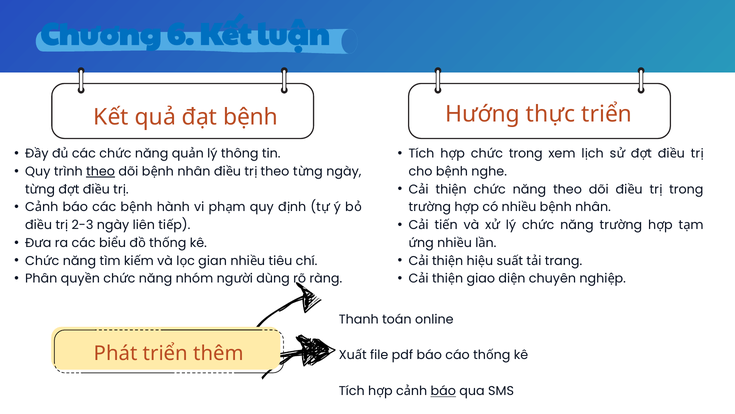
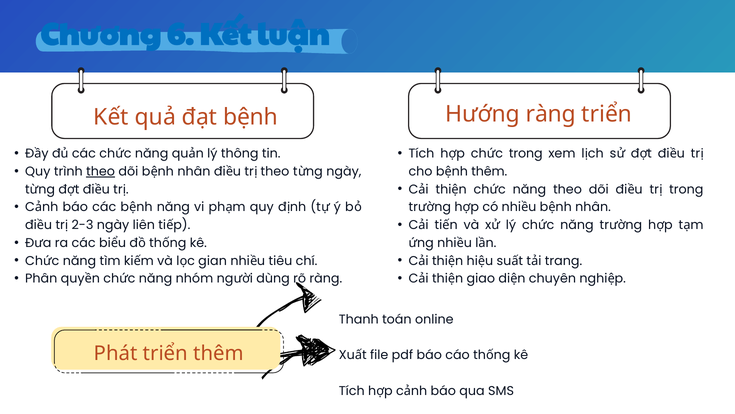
Hướng thực: thực -> ràng (551, 114)
nghe: nghe -> thêm (489, 171)
hành: hành -> năng (173, 207)
báo underline: present -> none (443, 391)
